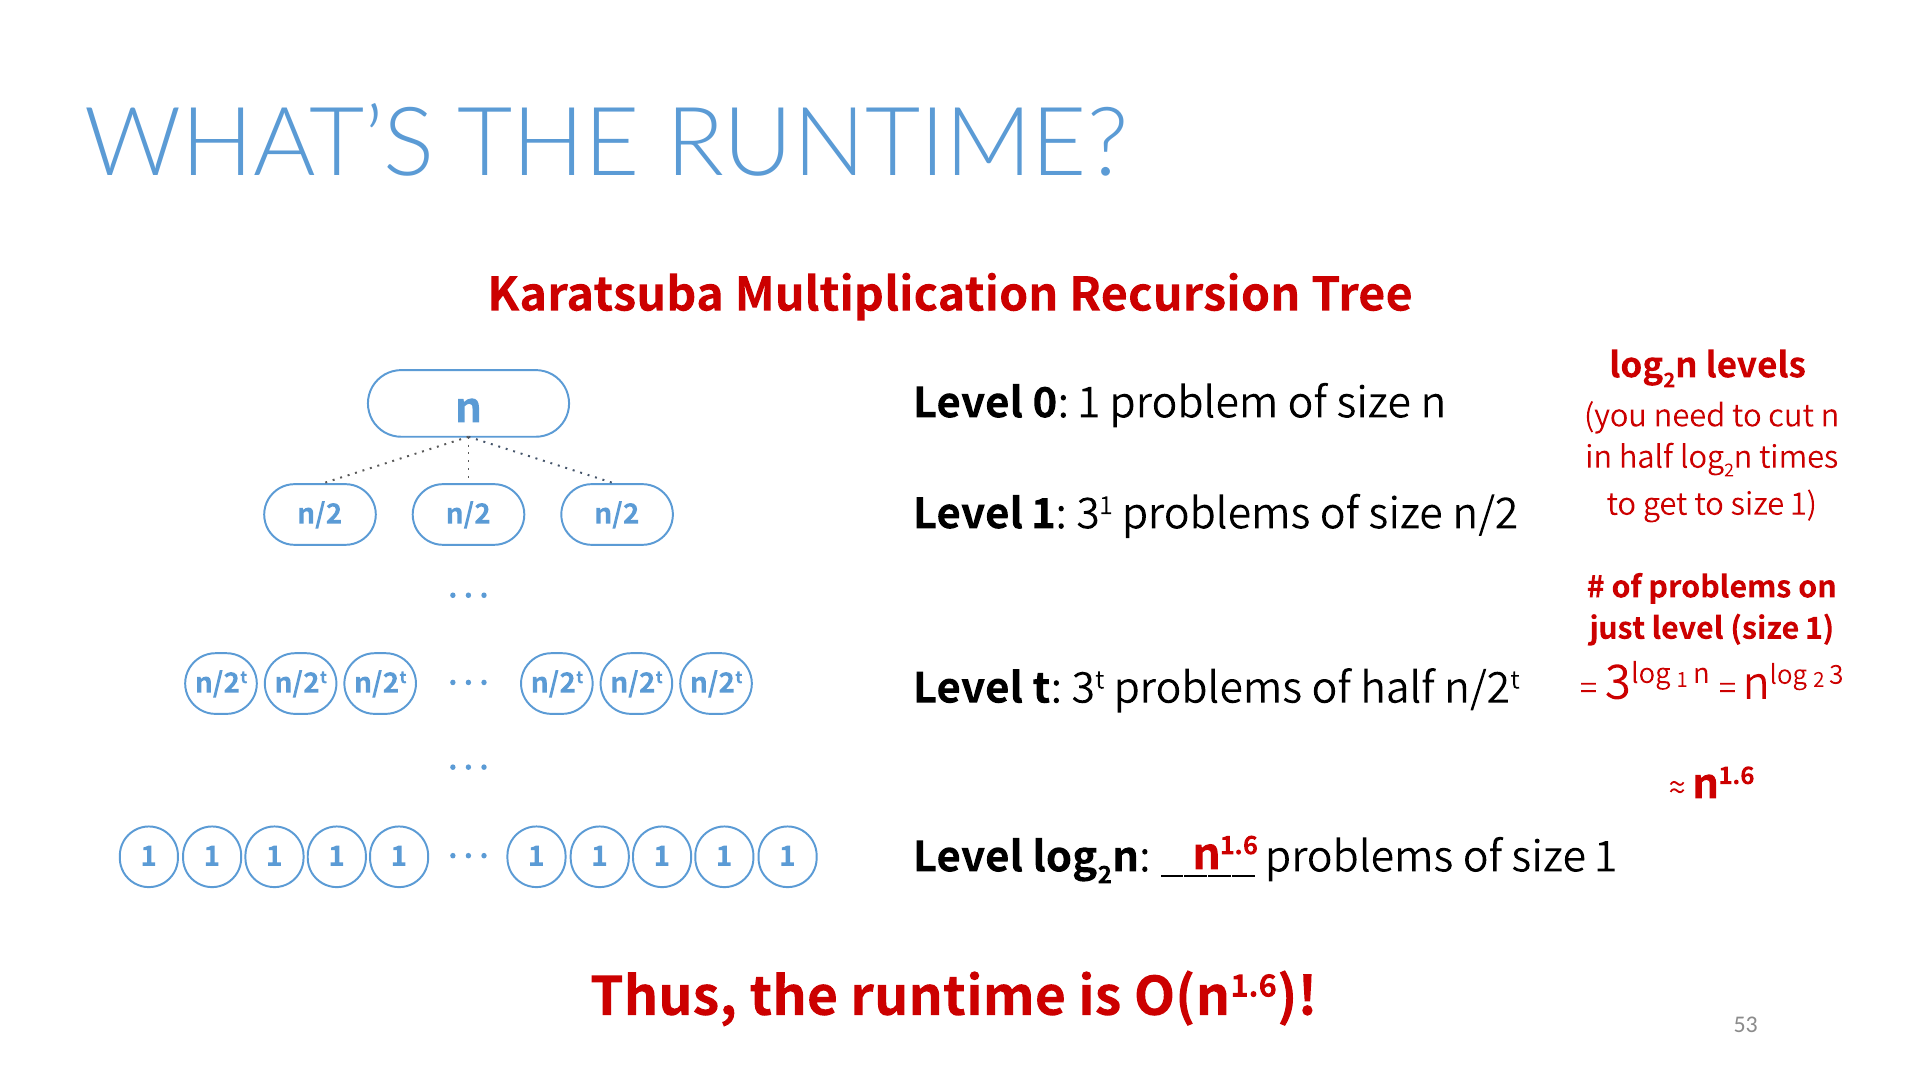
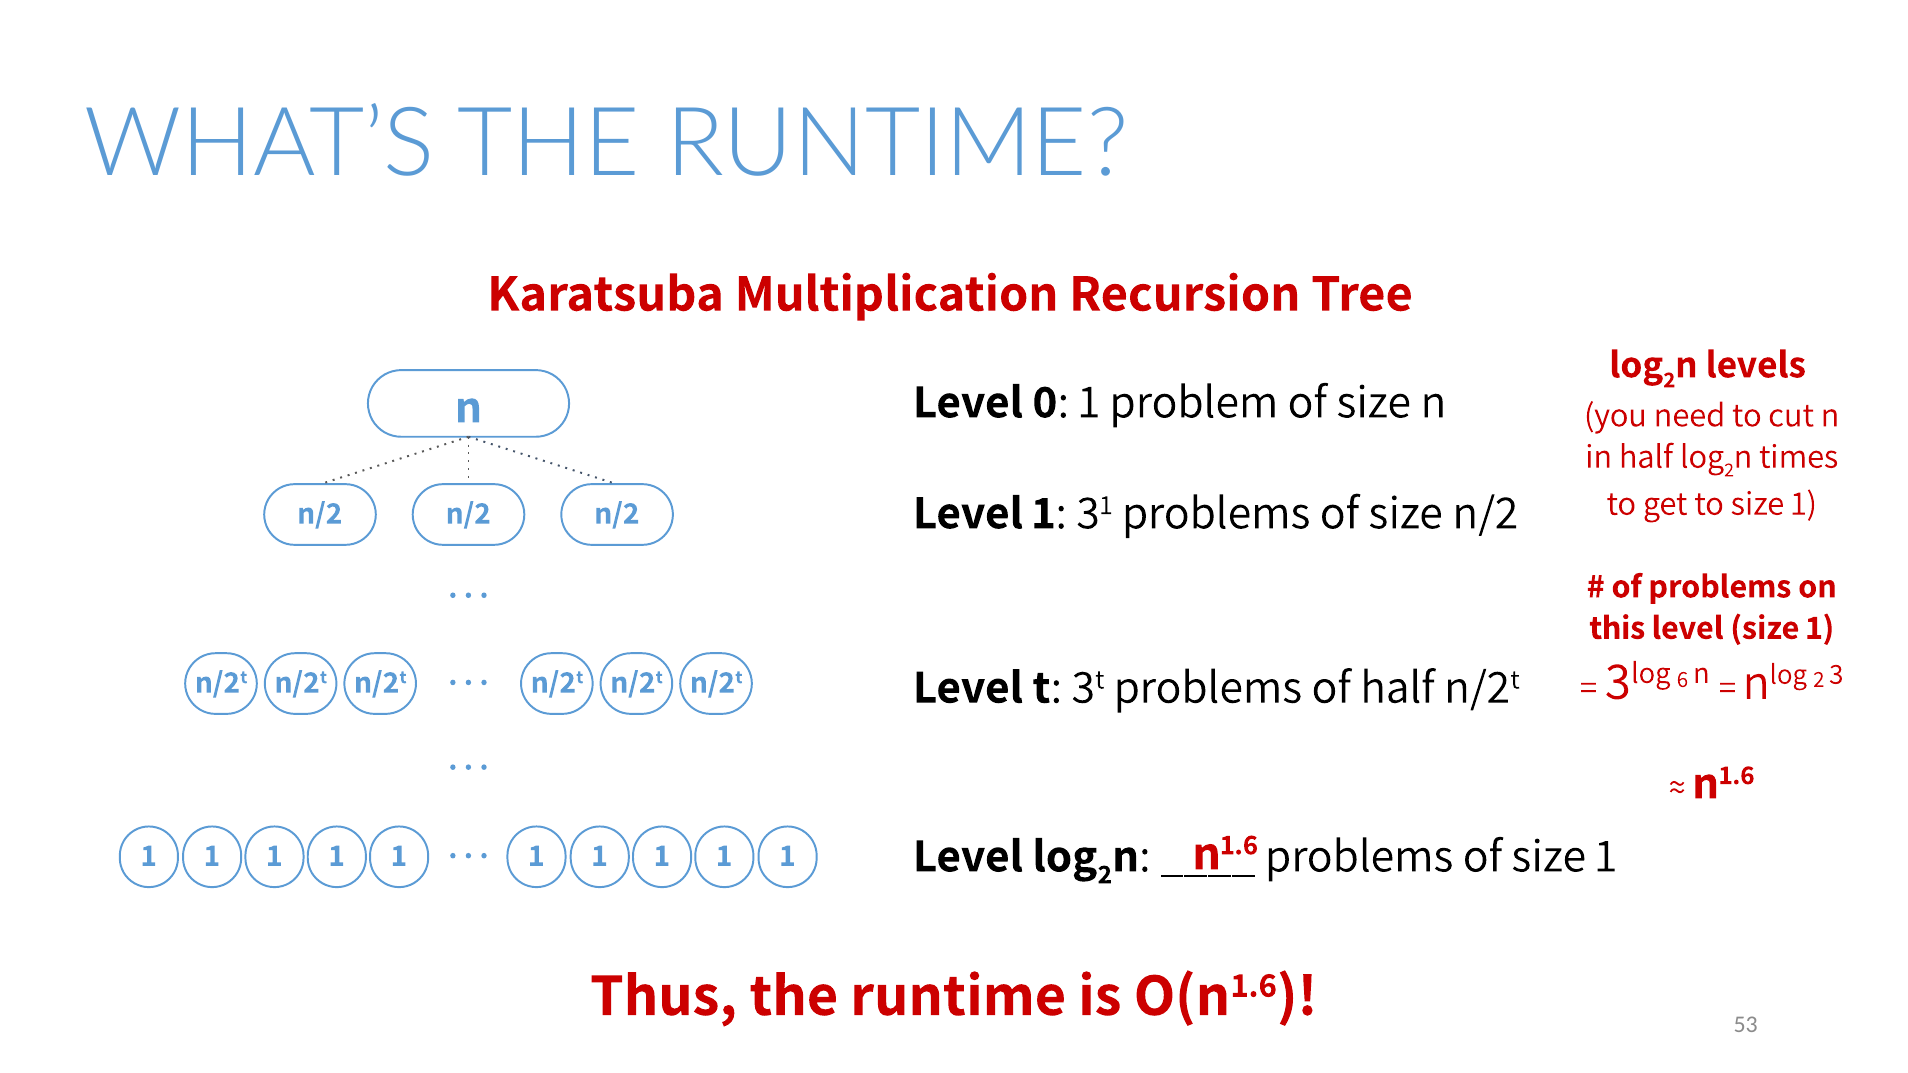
just: just -> this (1617, 628)
3log 1: 1 -> 6 (1682, 679)
